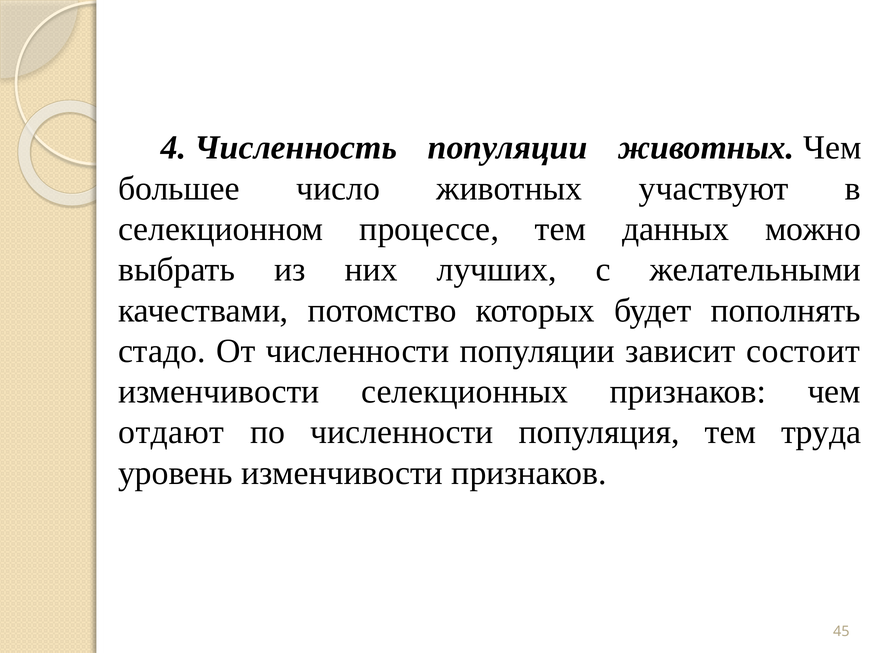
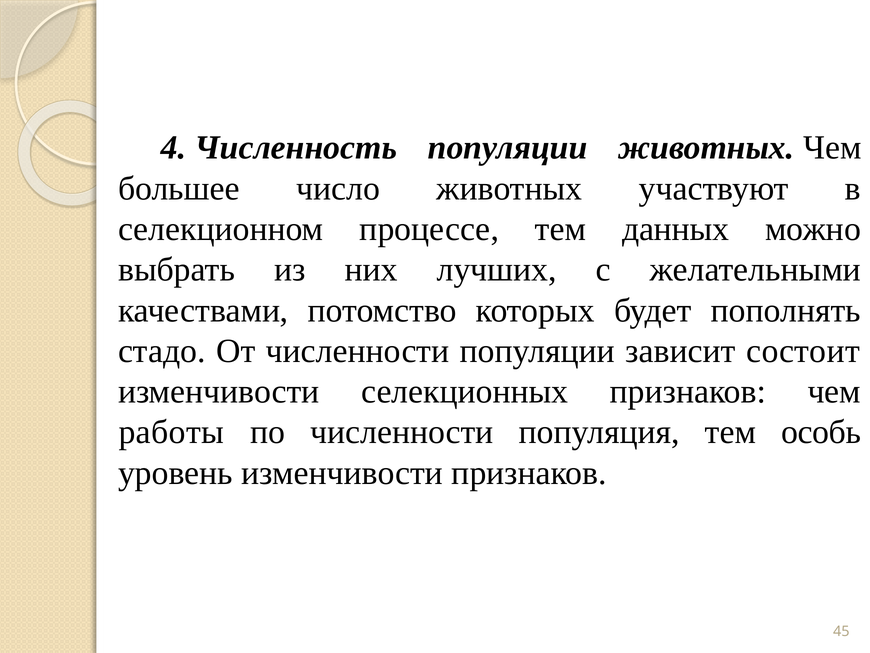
отдают: отдают -> работы (171, 432)
труда: труда -> особь (821, 432)
